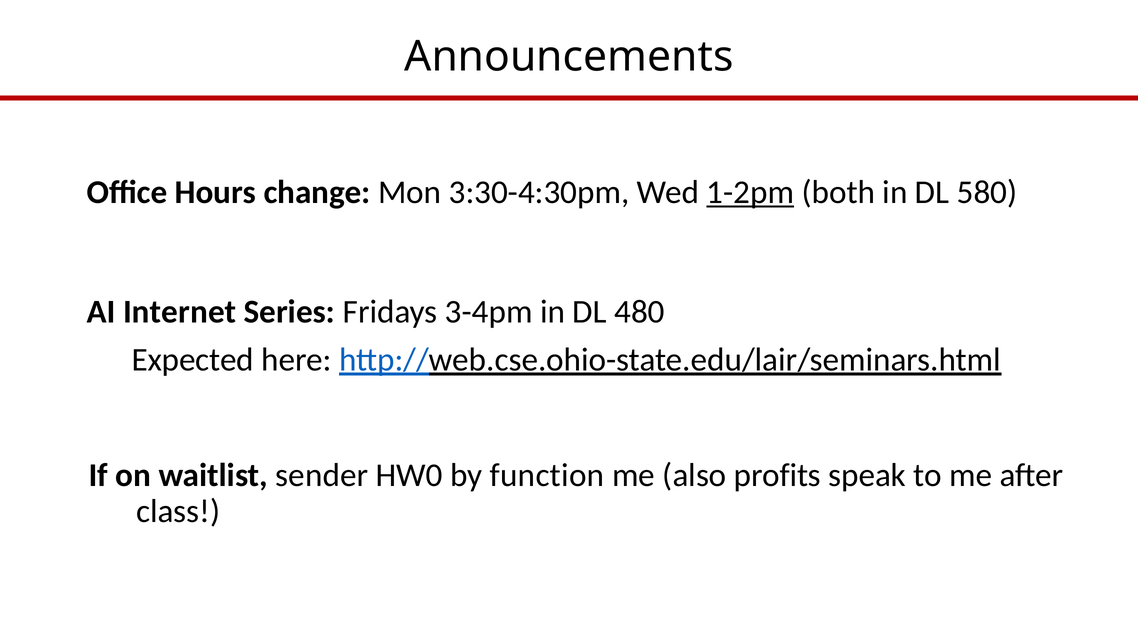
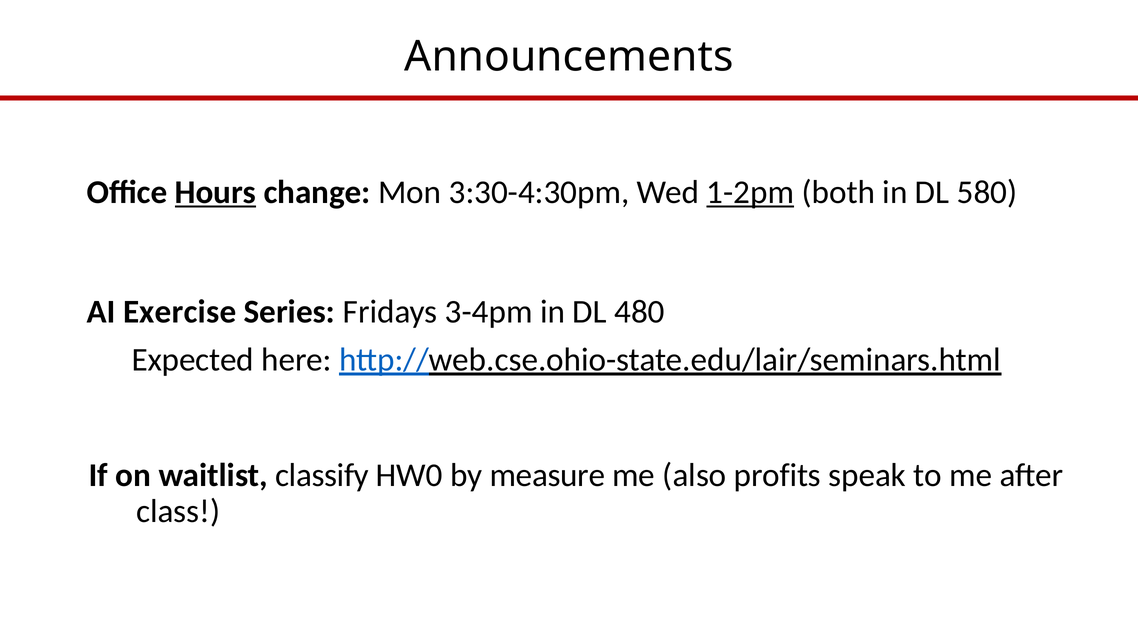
Hours underline: none -> present (215, 192)
Internet: Internet -> Exercise (180, 312)
sender: sender -> classify (322, 476)
function: function -> measure (547, 476)
